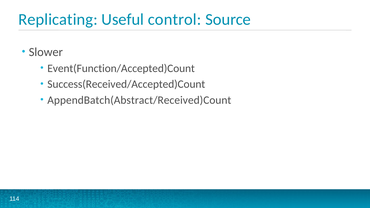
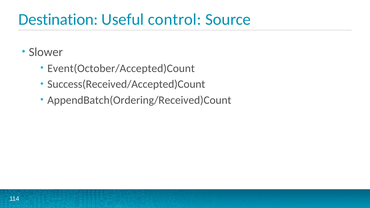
Replicating: Replicating -> Destination (58, 19)
Event(Function/Accepted)Count: Event(Function/Accepted)Count -> Event(October/Accepted)Count (121, 68)
AppendBatch(Abstract/Received)Count: AppendBatch(Abstract/Received)Count -> AppendBatch(Ordering/Received)Count (139, 100)
